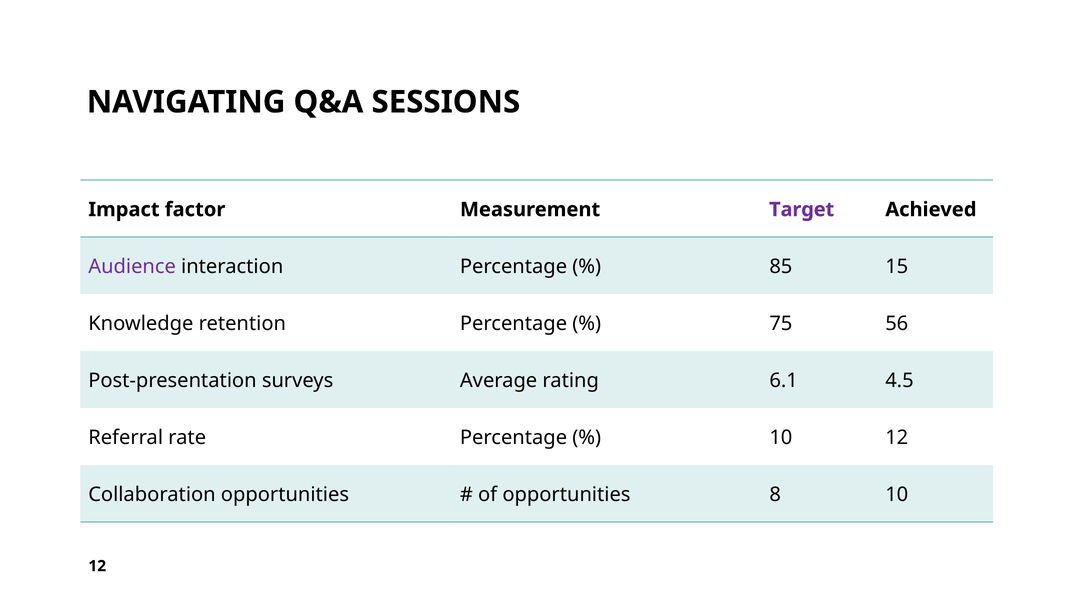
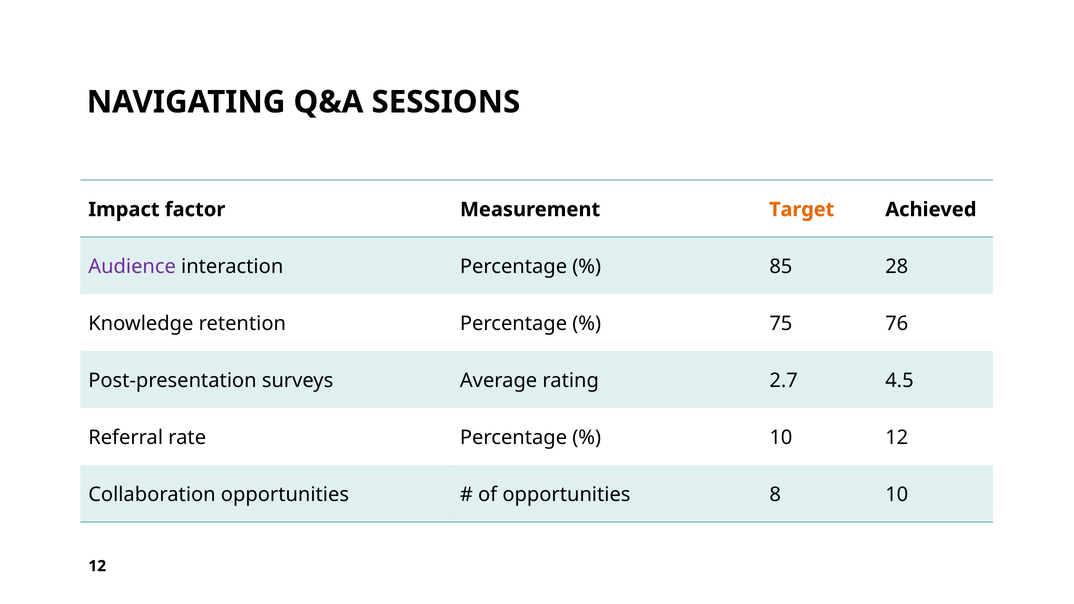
Target colour: purple -> orange (802, 210)
15: 15 -> 28 (897, 267)
56: 56 -> 76 (897, 324)
6.1: 6.1 -> 2.7 (784, 381)
